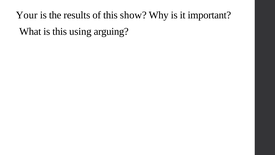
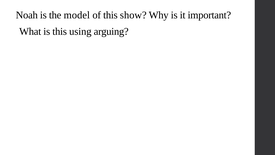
Your: Your -> Noah (27, 15)
results: results -> model (77, 15)
